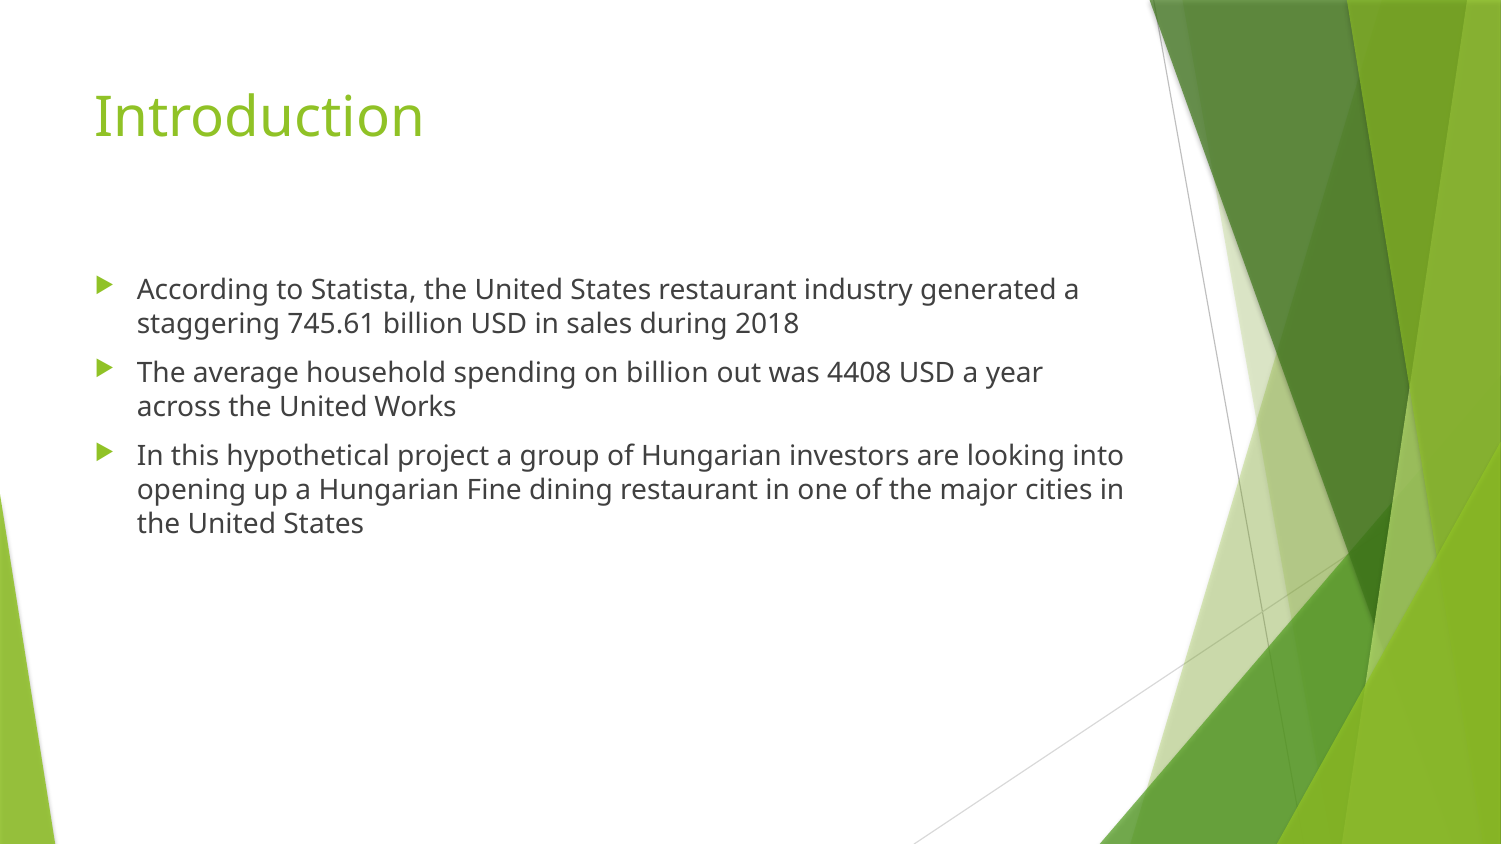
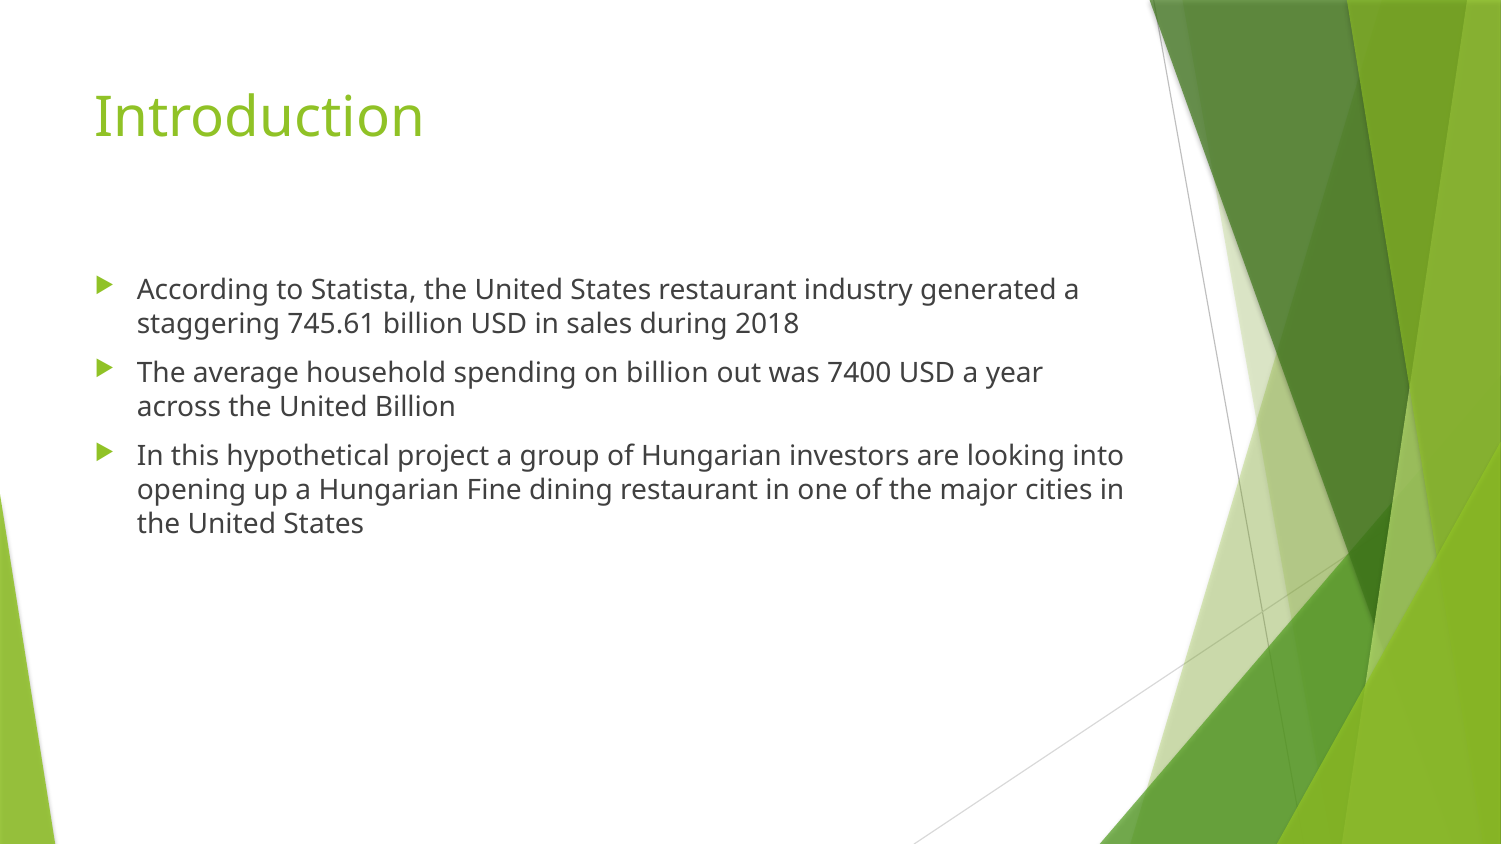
4408: 4408 -> 7400 (859, 374)
United Works: Works -> Billion (415, 407)
